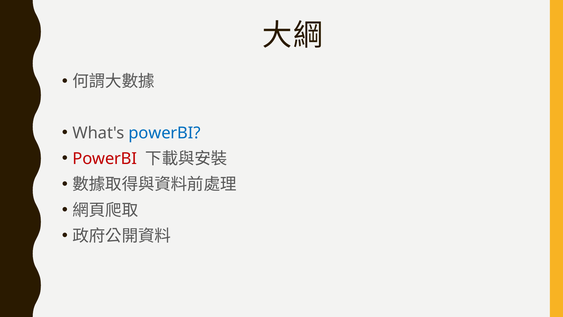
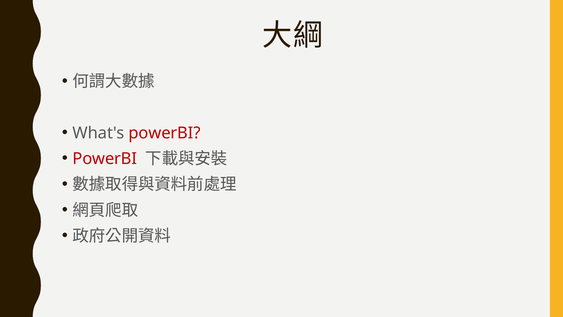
powerBI colour: blue -> red (165, 133)
